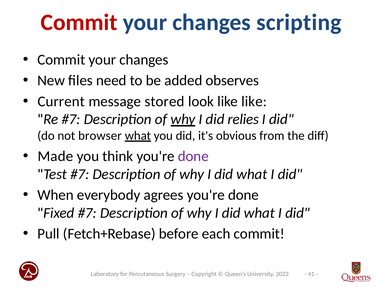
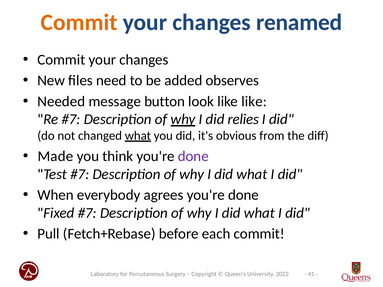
Commit colour: red -> orange (79, 22)
scripting: scripting -> renamed (299, 22)
Current: Current -> Needed (61, 102)
stored: stored -> button (165, 102)
browser: browser -> changed (100, 136)
